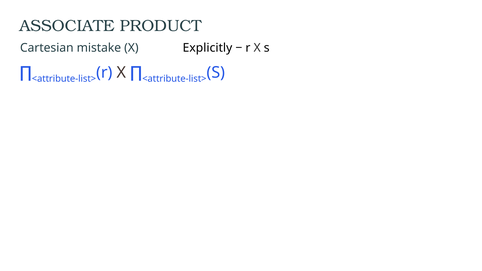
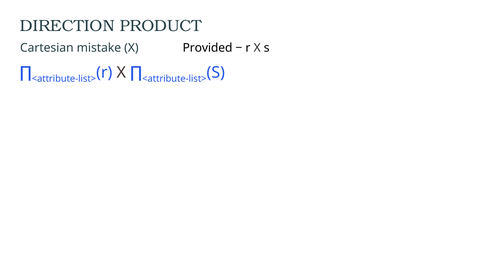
ASSOCIATE: ASSOCIATE -> DIRECTION (67, 26)
Explicitly: Explicitly -> Provided (208, 48)
